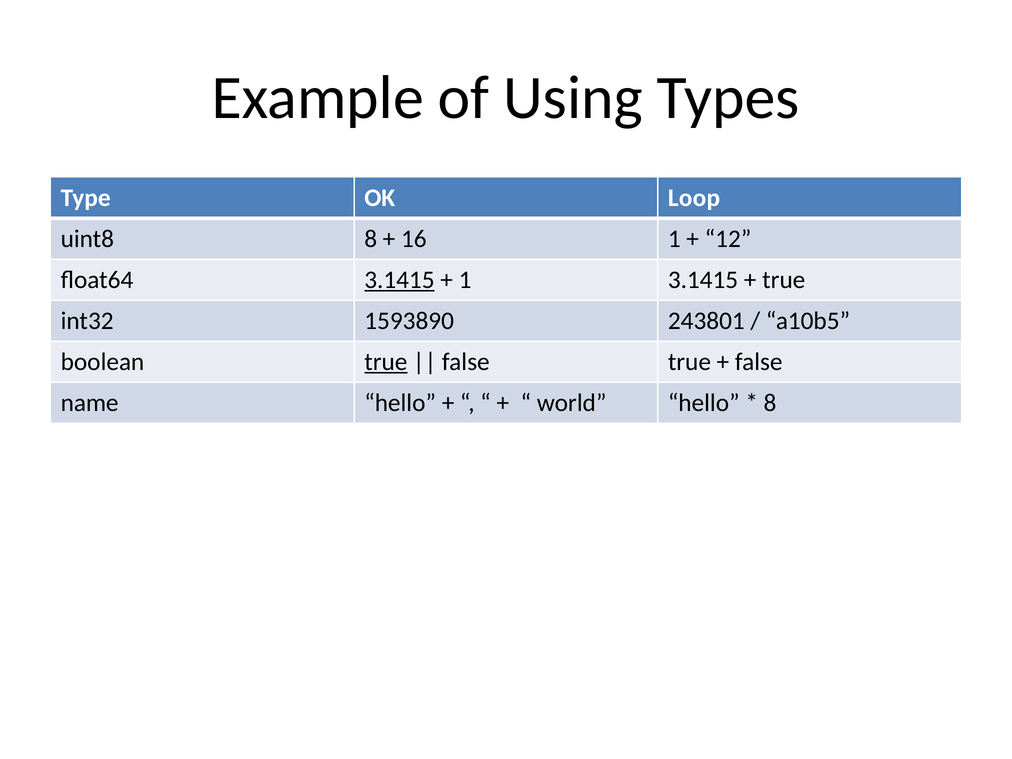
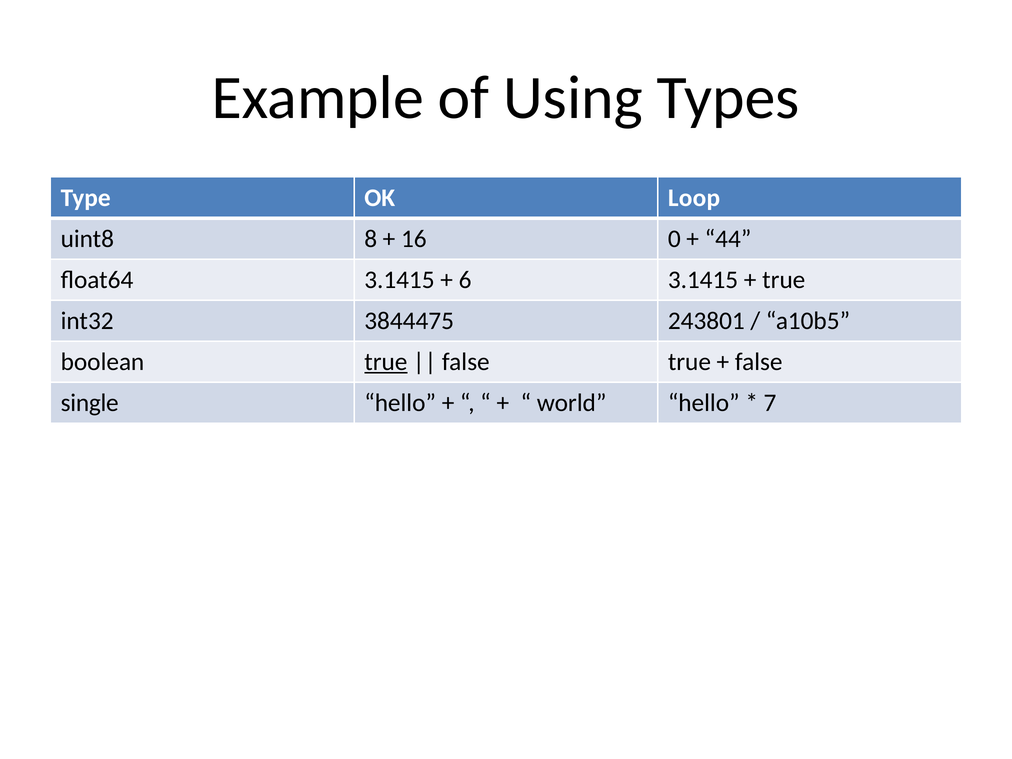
16 1: 1 -> 0 (674, 239)
12: 12 -> 44 (728, 239)
3.1415 underline: present -> none (399, 280)
1: 1 -> 6 (465, 280)
1593890: 1593890 -> 3844475 (409, 321)
name: name -> single (90, 403)
8: 8 -> 7 (770, 403)
